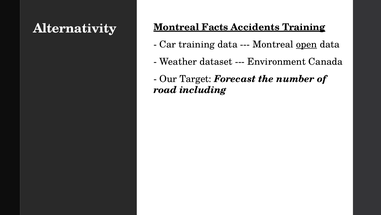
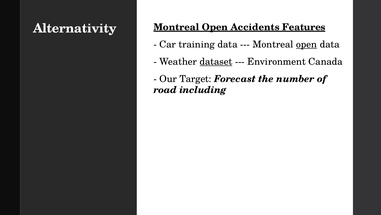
Alternativity Montreal Facts: Facts -> Open (215, 27)
Accidents Training: Training -> Features (304, 27)
dataset underline: none -> present (216, 61)
